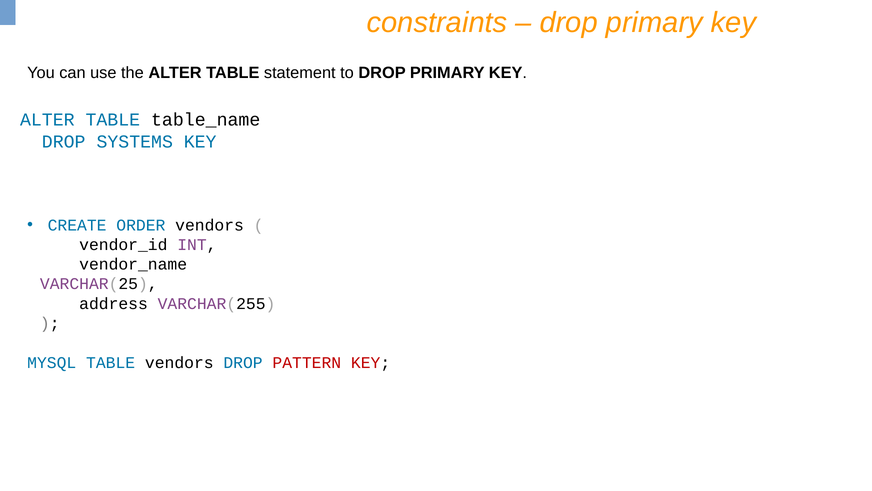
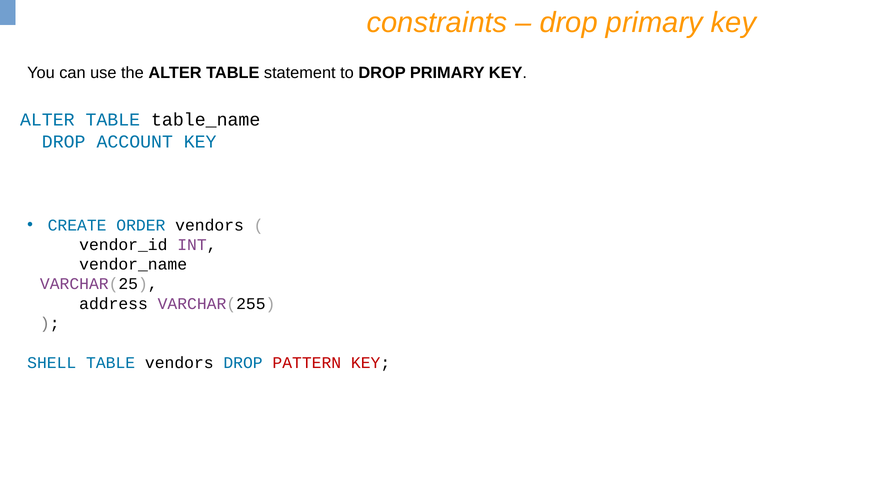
SYSTEMS: SYSTEMS -> ACCOUNT (135, 141)
MYSQL: MYSQL -> SHELL (52, 362)
